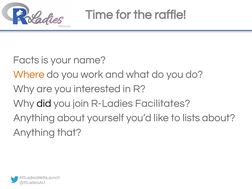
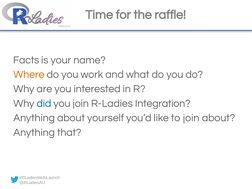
did colour: black -> blue (44, 103)
Facilitates: Facilitates -> Integration (163, 103)
to lists: lists -> join (191, 118)
